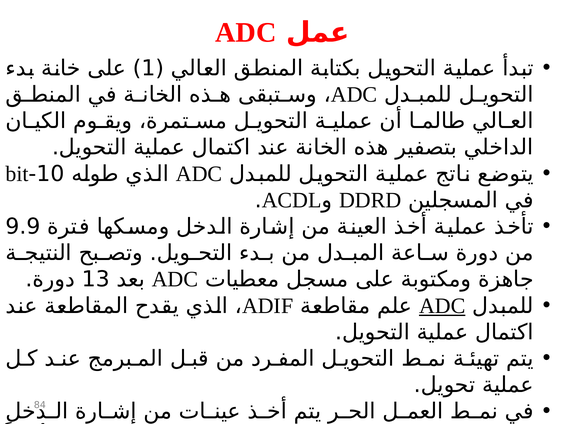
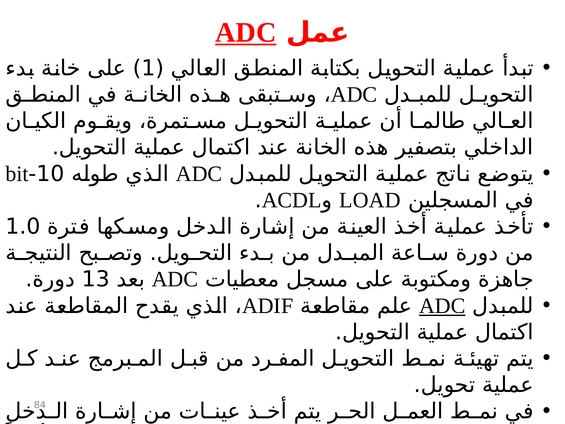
ADC underline: none -> present (246, 32)
DDRD: DDRD -> LOAD (370, 200)
9.9: 9.9 -> 1.0 (23, 226)
